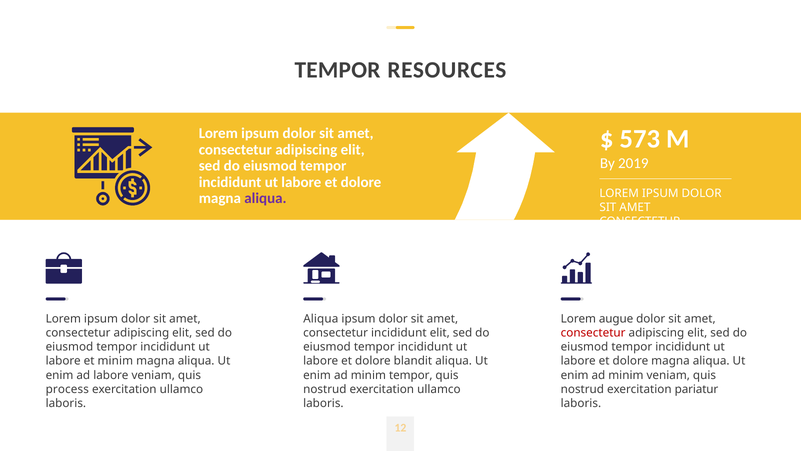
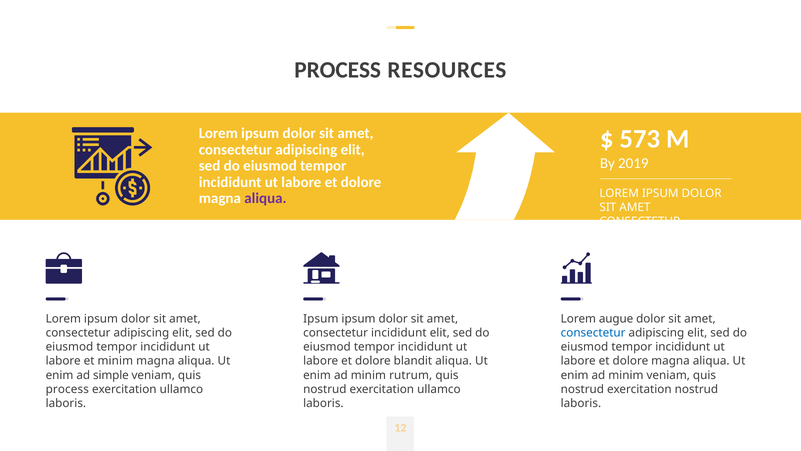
TEMPOR: TEMPOR -> PROCESS (338, 70)
Aliqua: Aliqua -> Ipsum (321, 319)
consectetur colour: red -> blue (593, 333)
ad labore: labore -> simple (111, 375)
minim tempor: tempor -> rutrum (411, 375)
exercitation pariatur: pariatur -> nostrud (696, 389)
